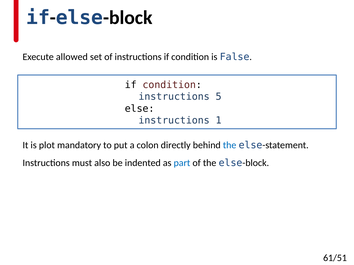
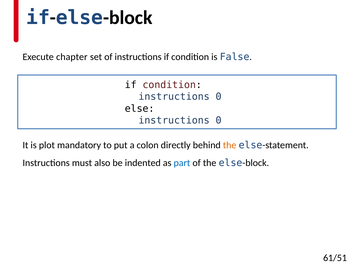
allowed: allowed -> chapter (72, 57)
5: 5 -> 0 (219, 97)
1: 1 -> 0 (219, 121)
the colour: blue -> orange (230, 146)
